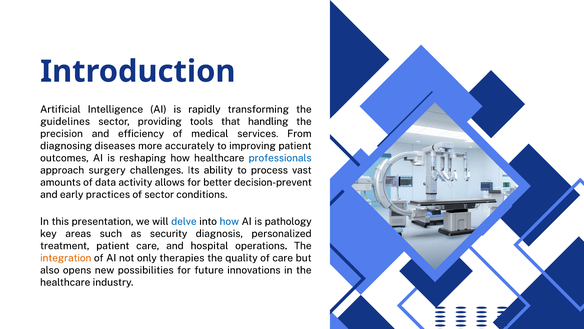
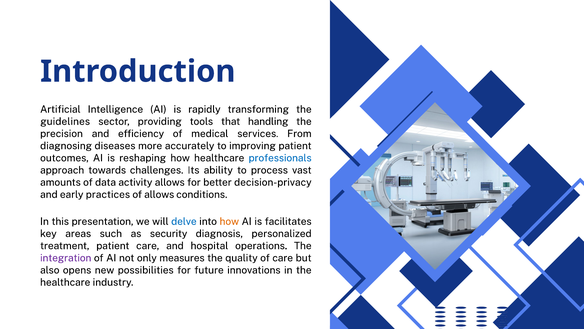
surgery: surgery -> towards (107, 170)
decision-prevent: decision-prevent -> decision-privacy (273, 182)
of sector: sector -> allows (159, 194)
how colour: blue -> orange (229, 221)
pathology: pathology -> facilitates (288, 221)
integration colour: orange -> purple (66, 258)
therapies: therapies -> measures (182, 258)
